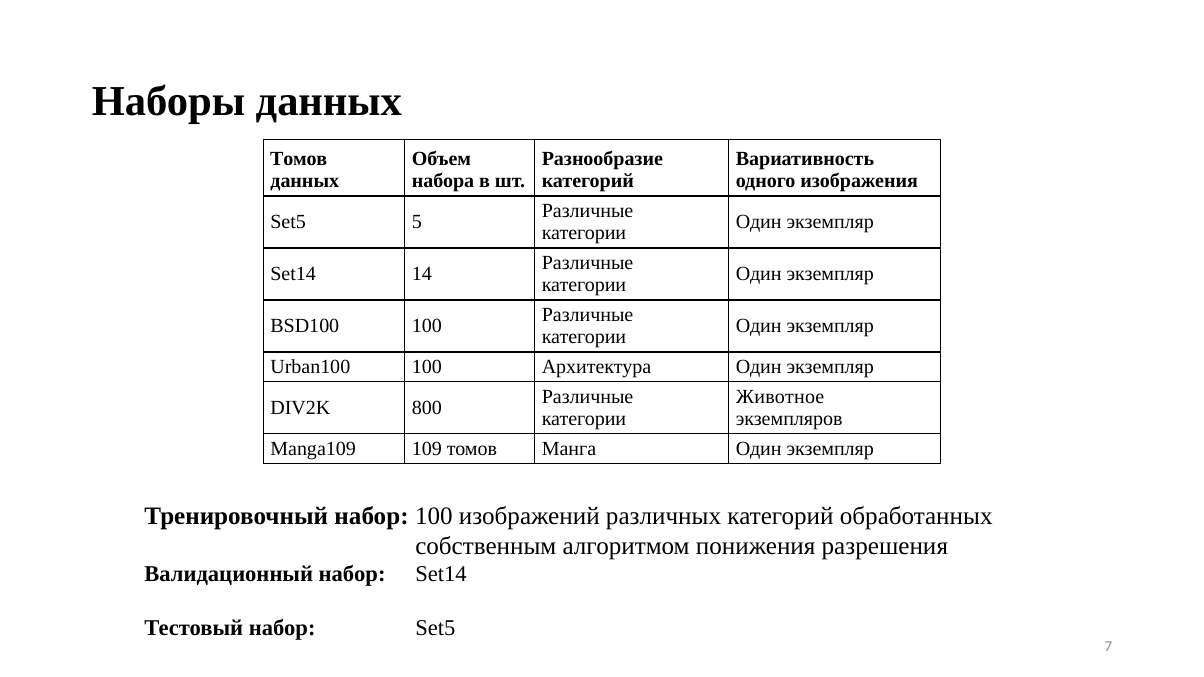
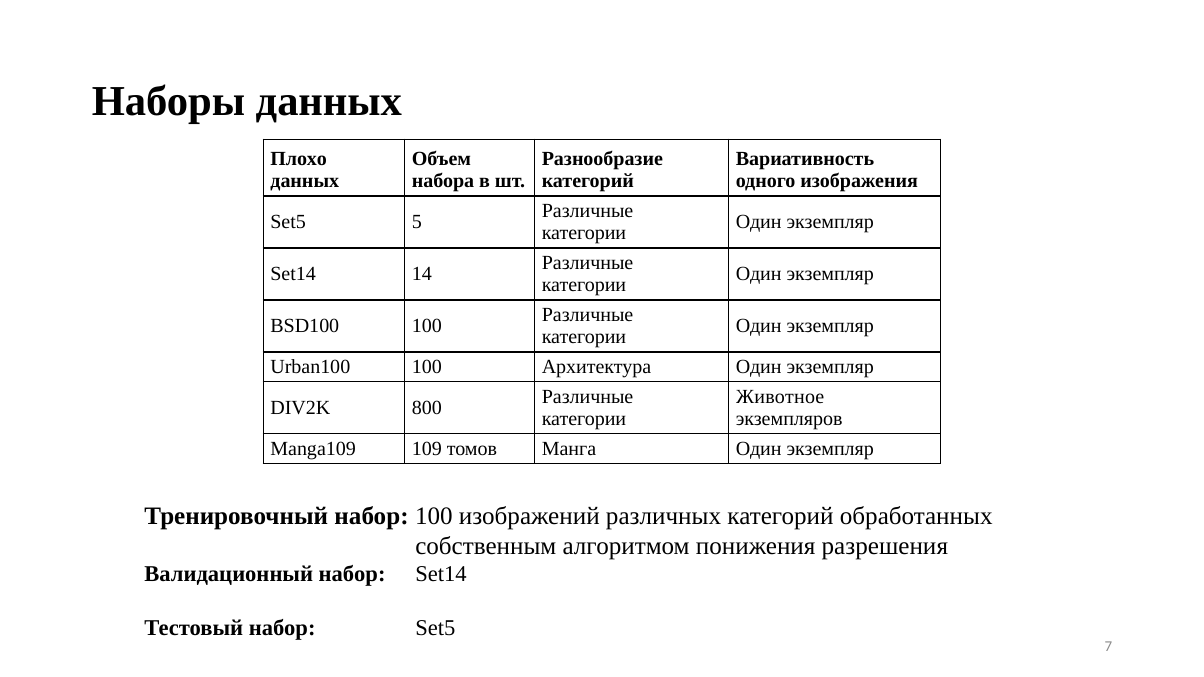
Томов: Томов -> Плохо (299, 159)
